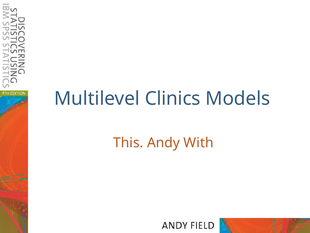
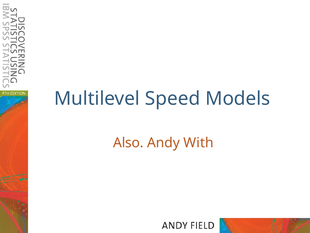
Clinics: Clinics -> Speed (173, 98)
This: This -> Also (128, 143)
